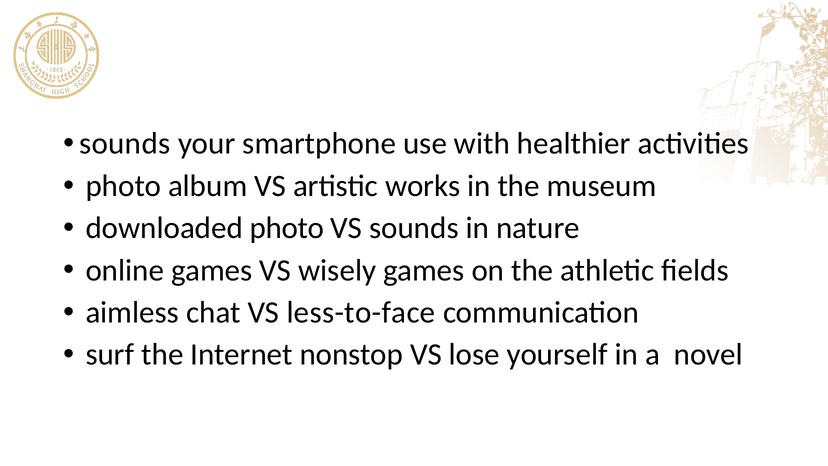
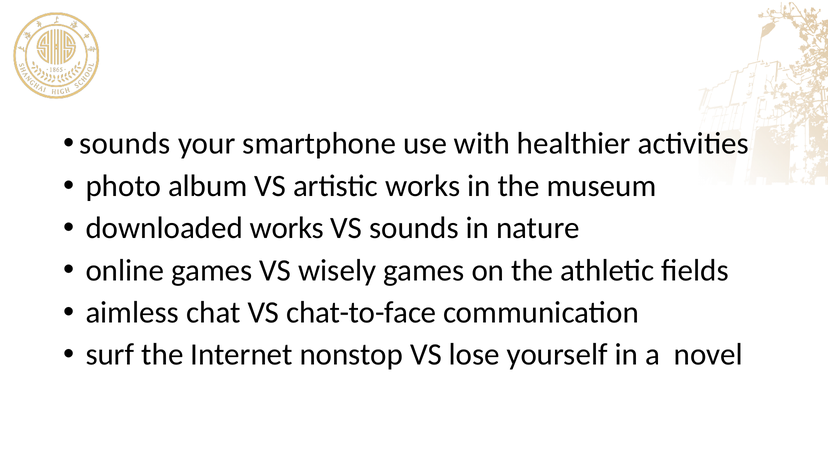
downloaded photo: photo -> works (287, 228)
less-to-face: less-to-face -> chat-to-face (361, 312)
